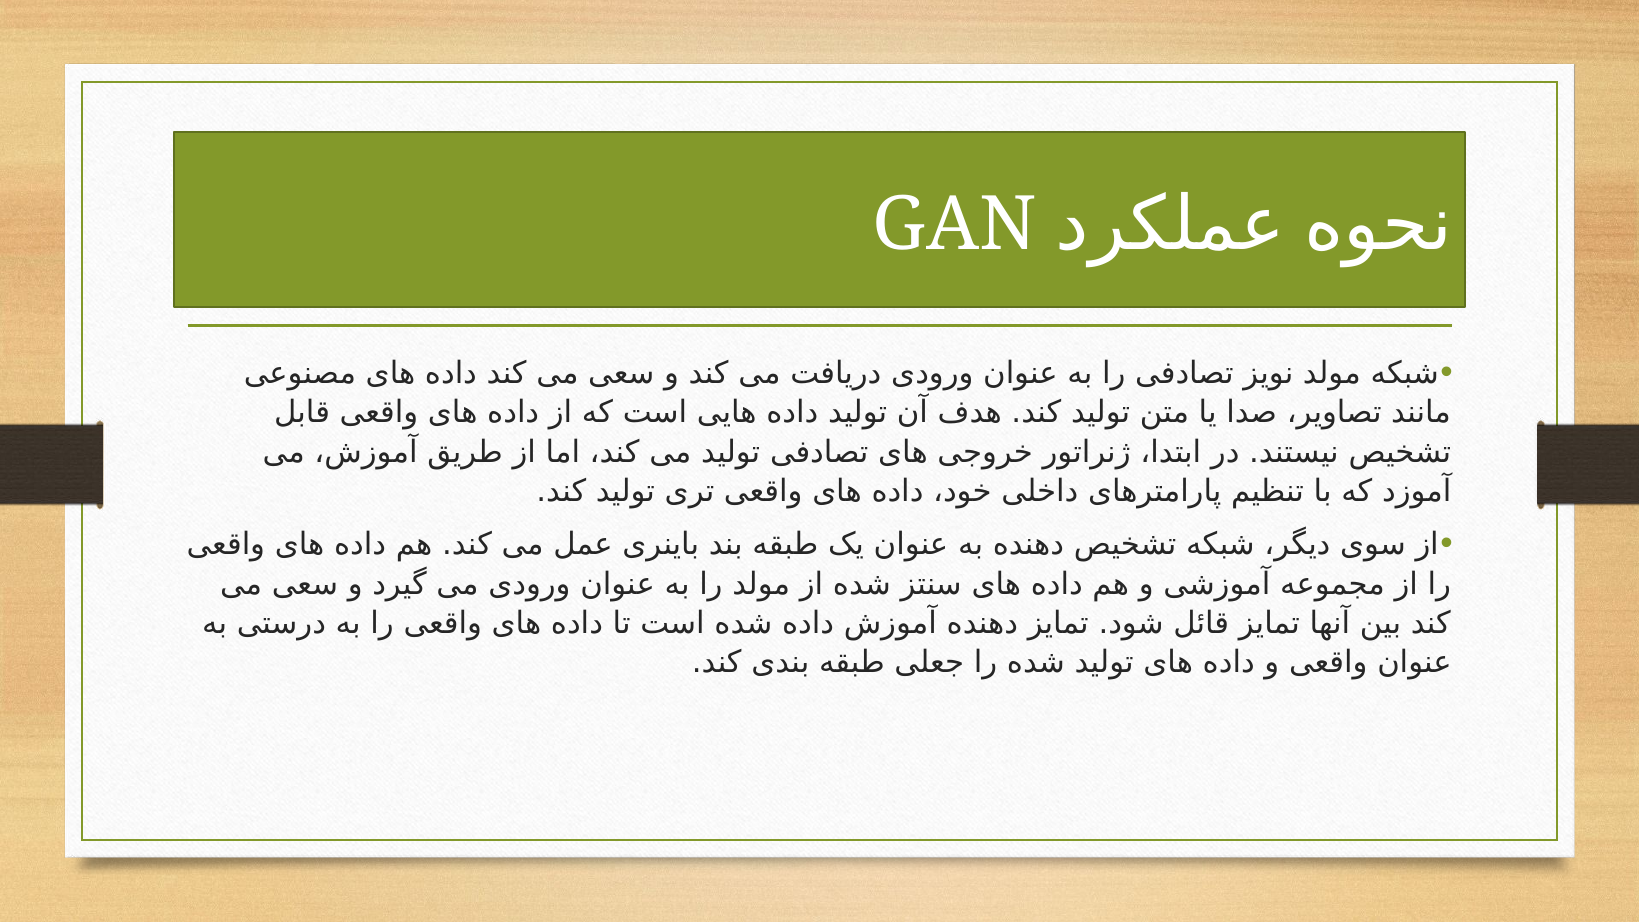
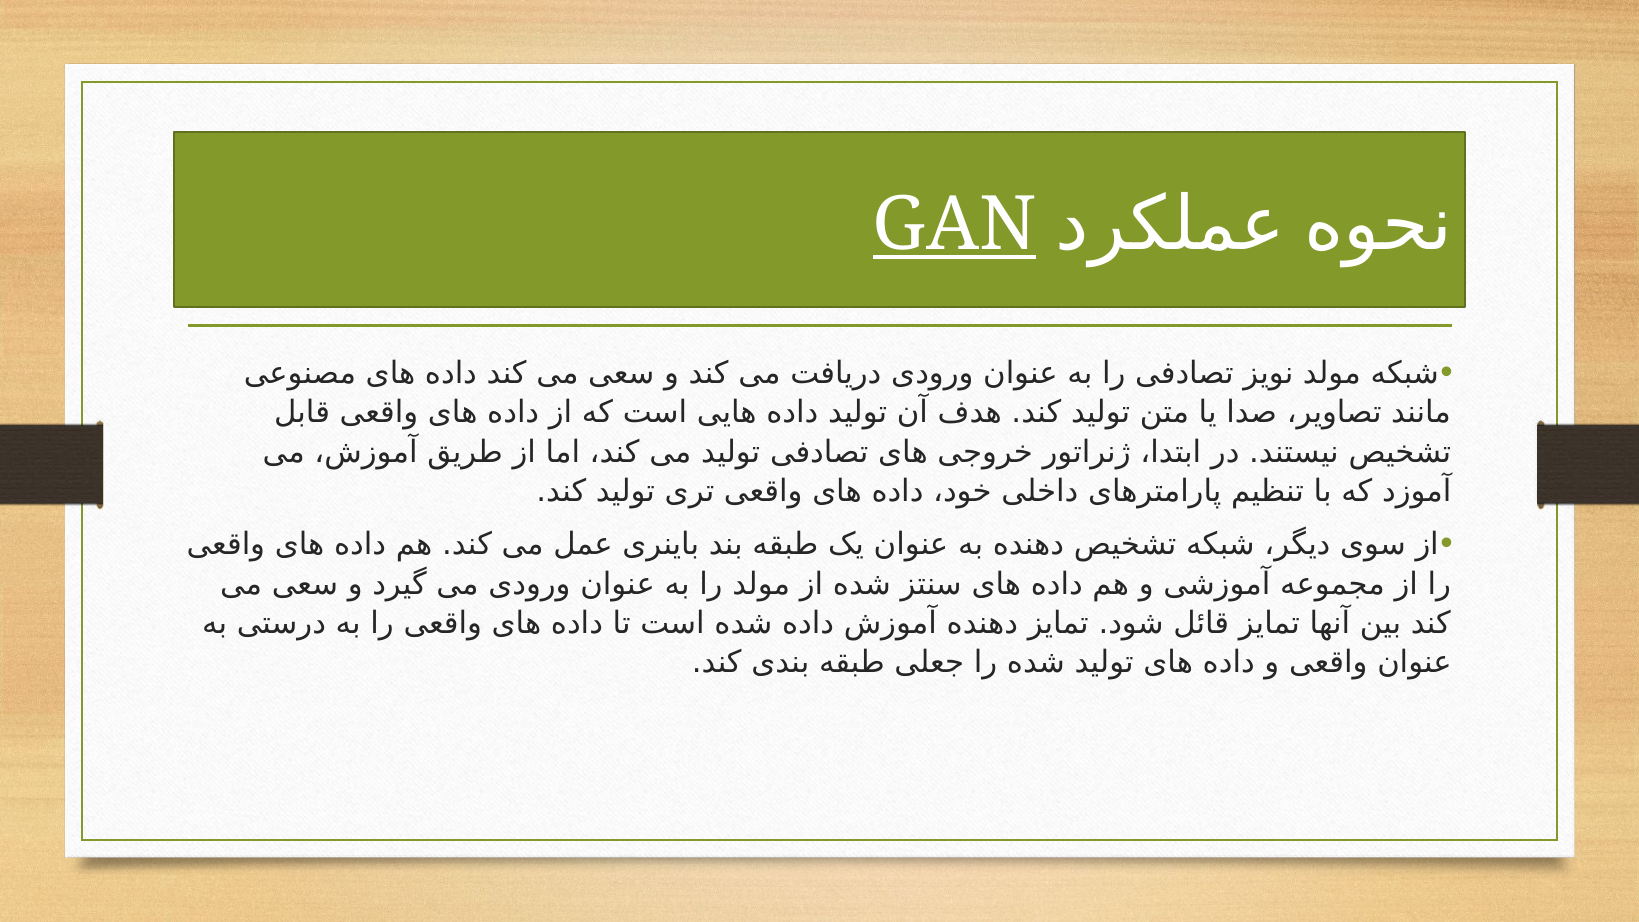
GAN underline: none -> present (954, 225)
